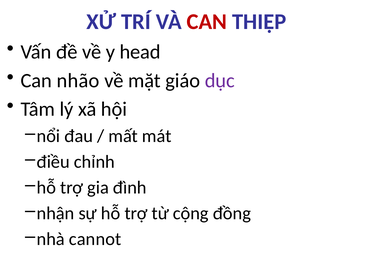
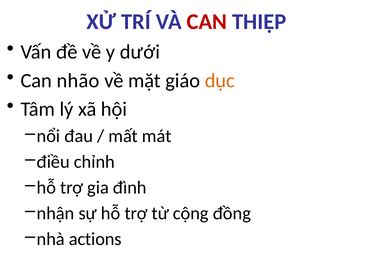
head: head -> dưới (140, 52)
dục colour: purple -> orange (220, 81)
cannot: cannot -> actions (95, 239)
